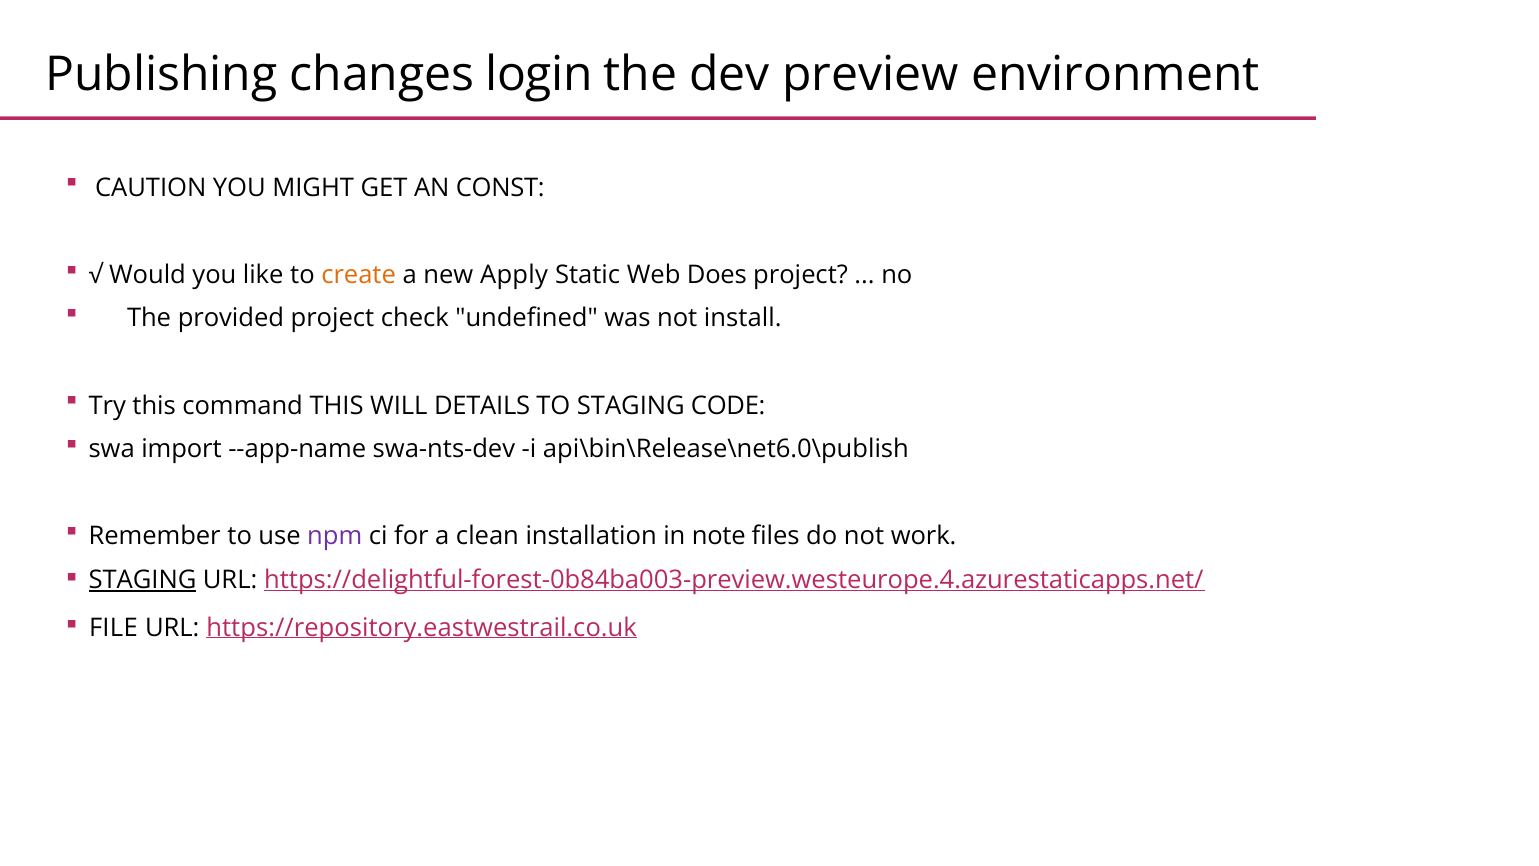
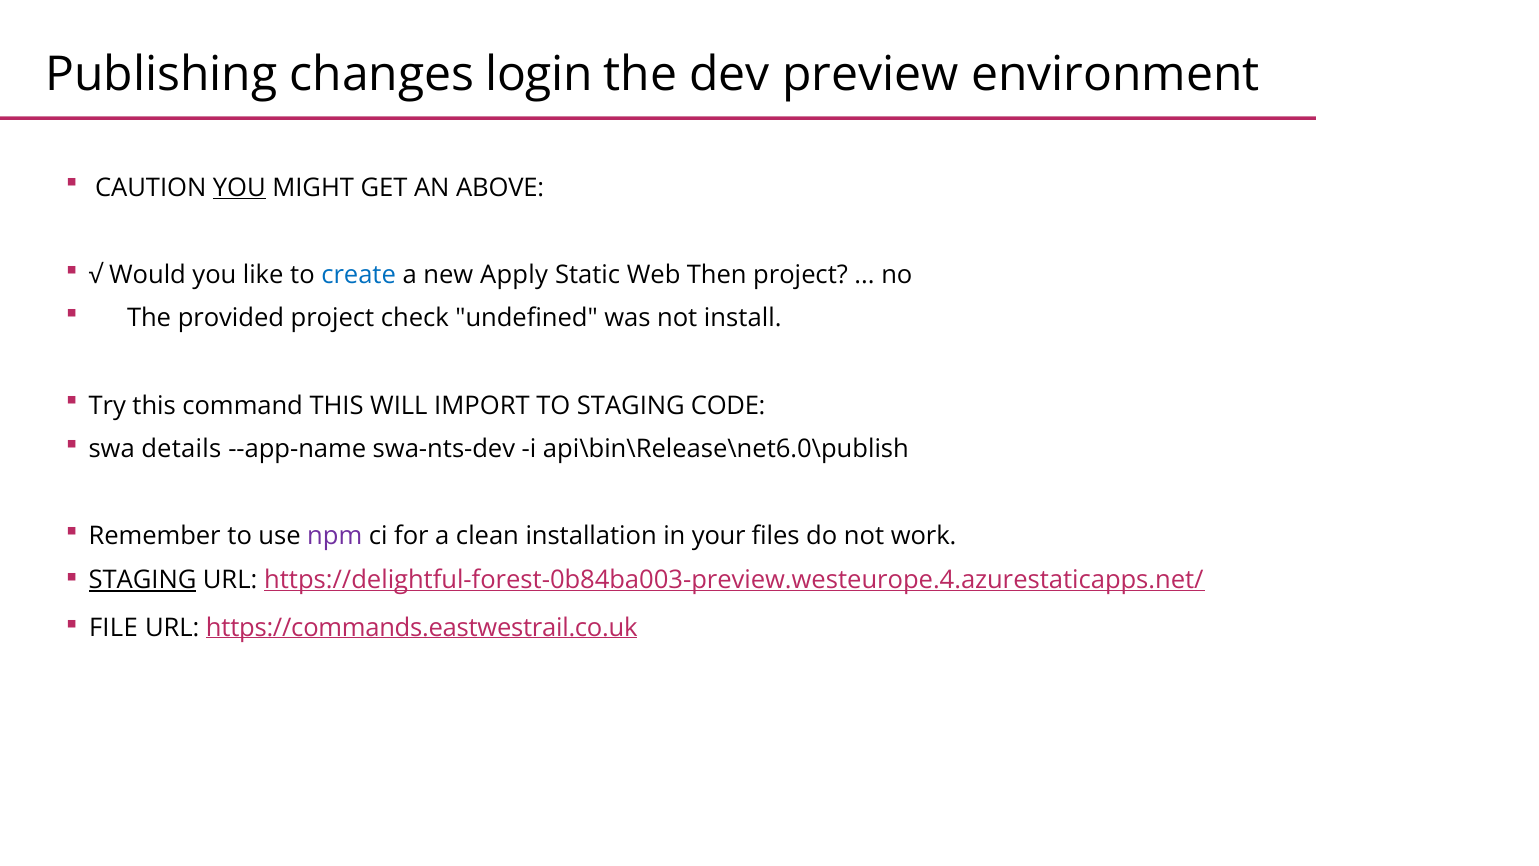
YOU underline: none -> present (239, 188)
CONST: CONST -> ABOVE (500, 188)
create colour: orange -> blue (359, 275)
Does: Does -> Then (717, 275)
DETAILS: DETAILS -> IMPORT (482, 406)
import: import -> details (181, 449)
note: note -> your (719, 536)
https://repository.eastwestrail.co.uk: https://repository.eastwestrail.co.uk -> https://commands.eastwestrail.co.uk (422, 627)
